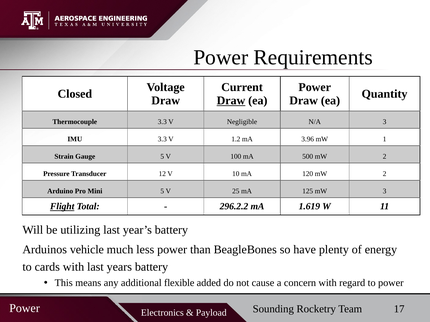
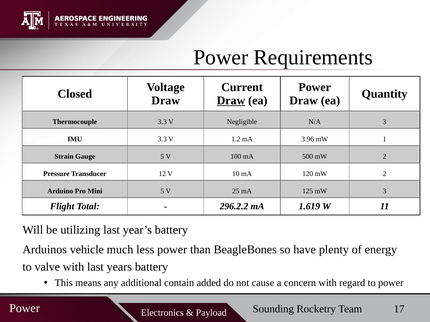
Flight underline: present -> none (62, 207)
cards: cards -> valve (47, 267)
flexible: flexible -> contain (179, 283)
